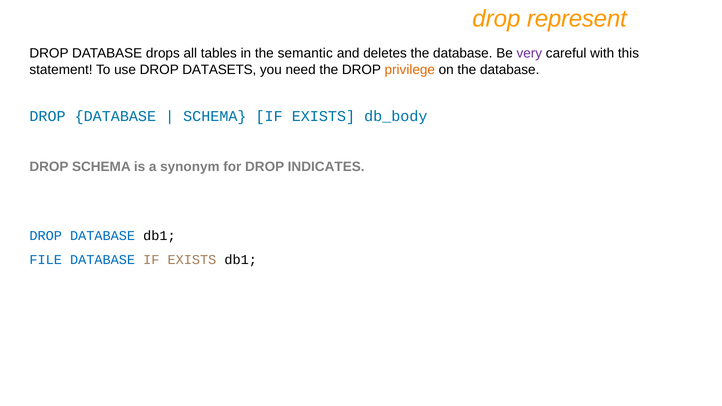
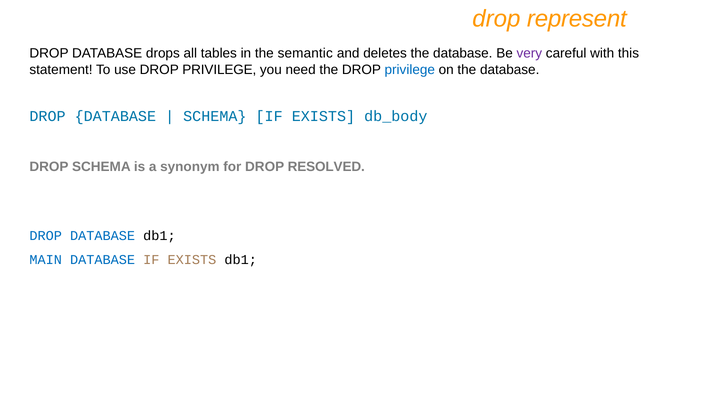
use DROP DATASETS: DATASETS -> PRIVILEGE (219, 70)
privilege colour: orange -> blue (410, 70)
INDICATES: INDICATES -> RESOLVED (326, 167)
FILE: FILE -> MAIN (46, 260)
